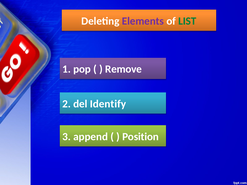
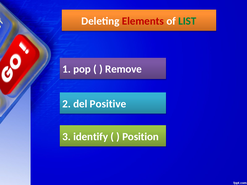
Elements colour: purple -> red (143, 21)
Identify: Identify -> Positive (108, 104)
append: append -> identify (91, 137)
